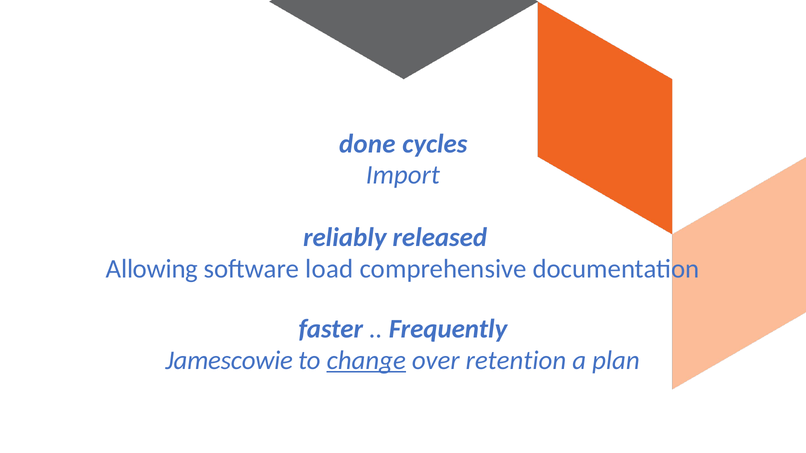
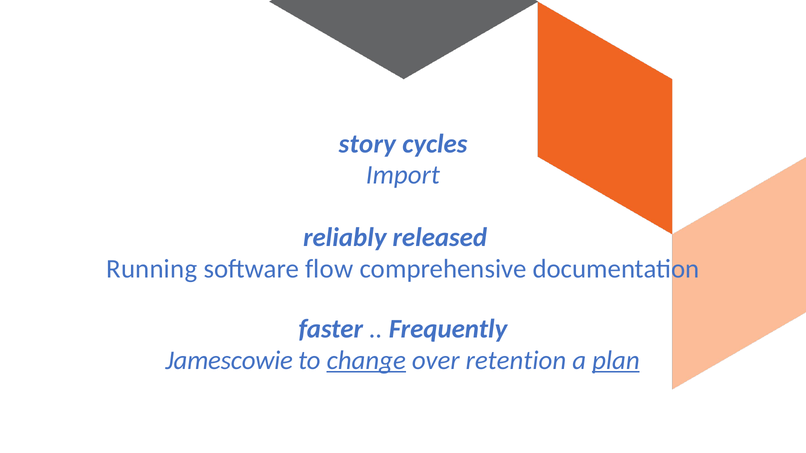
done: done -> story (367, 144)
Allowing: Allowing -> Running (152, 269)
load: load -> flow (329, 269)
plan underline: none -> present (616, 360)
